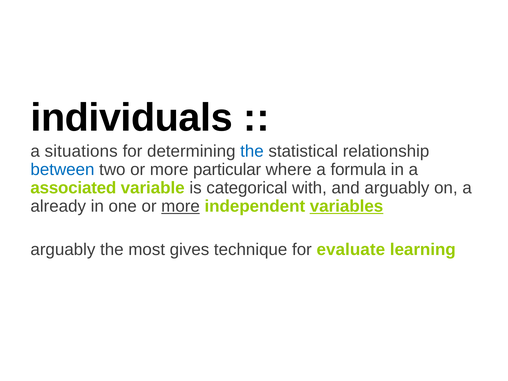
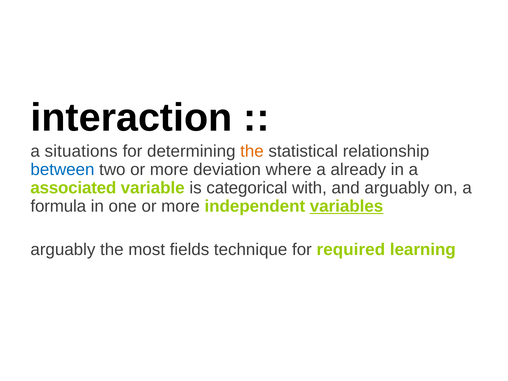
individuals: individuals -> interaction (131, 118)
the colour: blue -> orange (252, 151)
particular: particular -> deviation (227, 170)
formula: formula -> already (358, 170)
already: already -> formula (58, 206)
more underline: present -> none (181, 206)
gives: gives -> fields (189, 249)
evaluate: evaluate -> required (351, 249)
